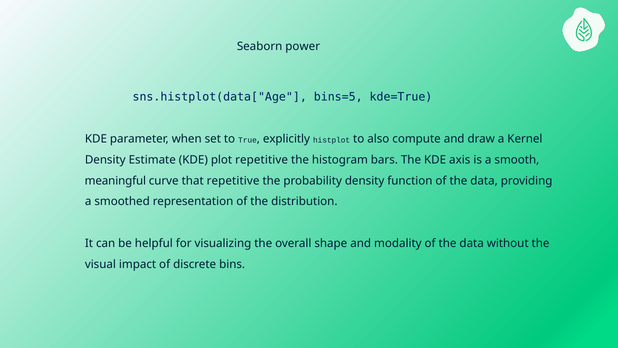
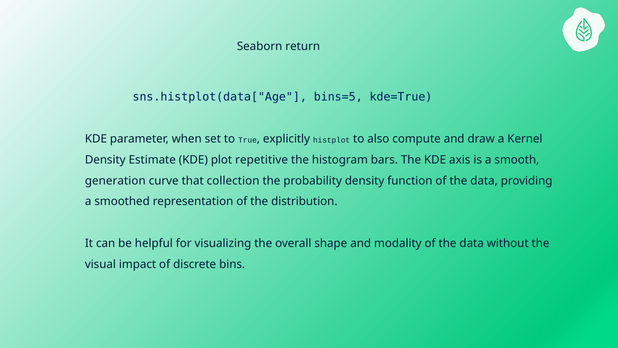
power: power -> return (303, 47)
meaningful: meaningful -> generation (115, 181)
that repetitive: repetitive -> collection (233, 181)
